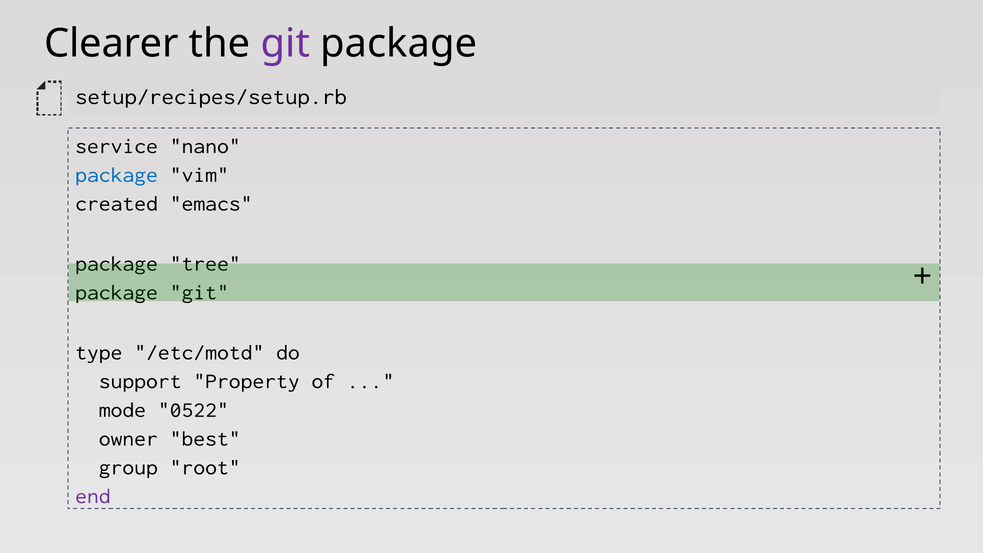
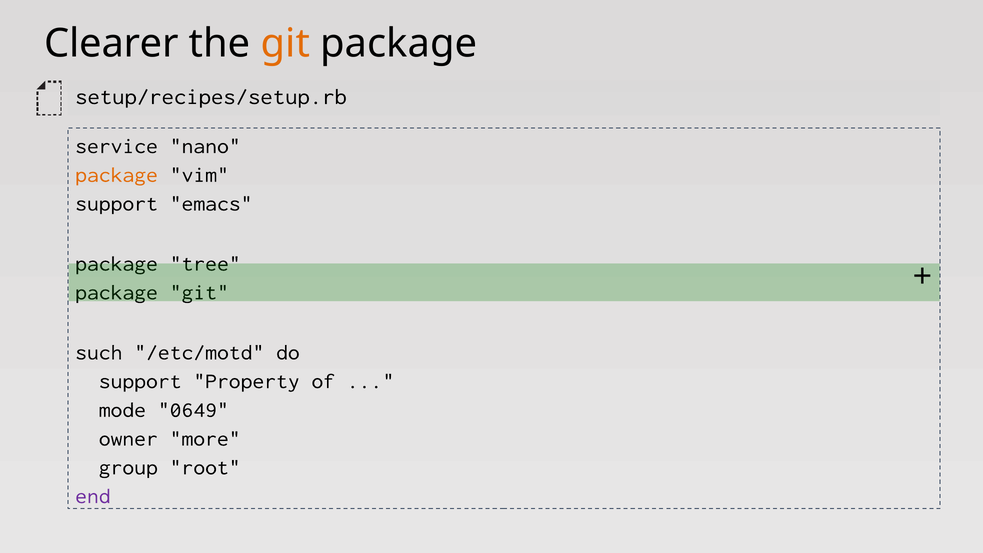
git colour: purple -> orange (285, 43)
package colour: blue -> orange (117, 175)
created: created -> support (117, 203)
type: type -> such (99, 352)
0522: 0522 -> 0649 (193, 410)
best: best -> more (205, 438)
